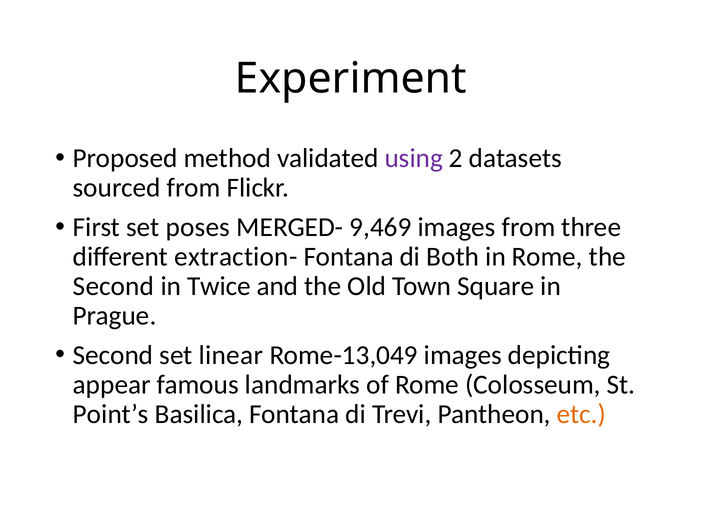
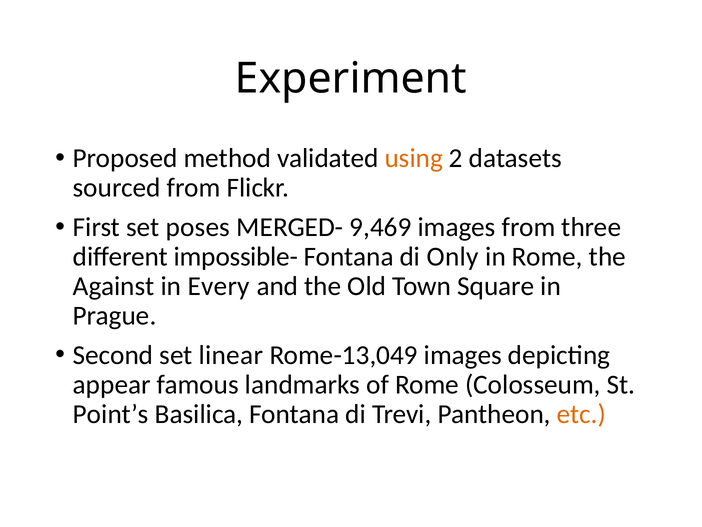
using colour: purple -> orange (414, 158)
extraction-: extraction- -> impossible- (236, 256)
Both: Both -> Only (453, 256)
Second: Second -> Against (114, 286)
Twice: Twice -> Every (219, 286)
